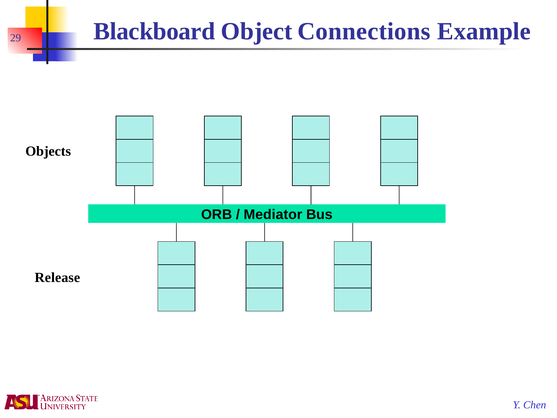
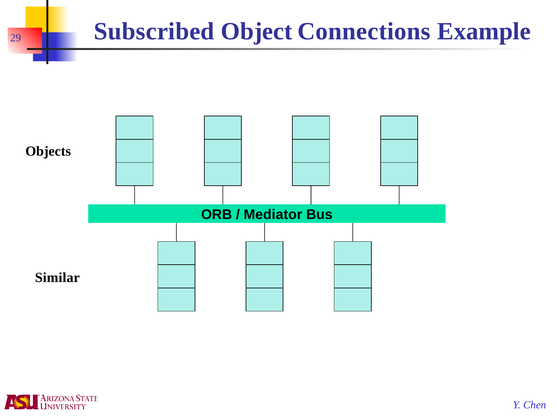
Blackboard: Blackboard -> Subscribed (154, 31)
Release: Release -> Similar (57, 278)
